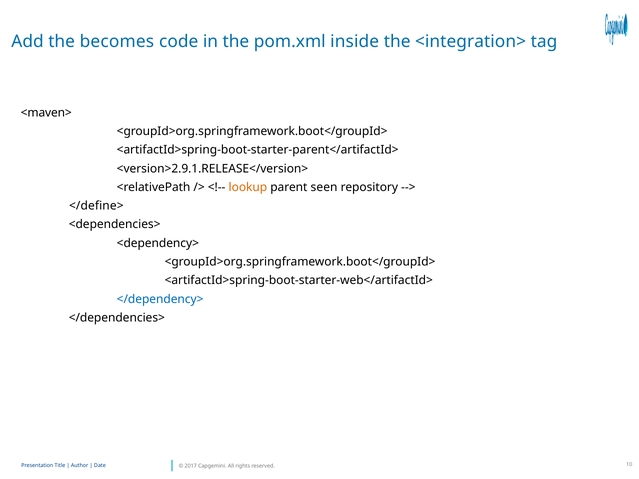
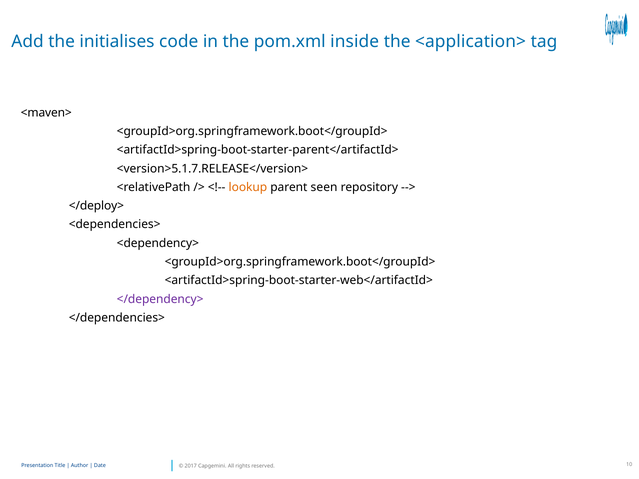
becomes: becomes -> initialises (117, 42)
<integration>: <integration> -> <application> (470, 42)
<version>2.9.1.RELEASE</version>: <version>2.9.1.RELEASE</version> -> <version>5.1.7.RELEASE</version> (212, 169)
</define>: </define> -> </deploy> (96, 206)
</dependency> colour: blue -> purple (160, 299)
